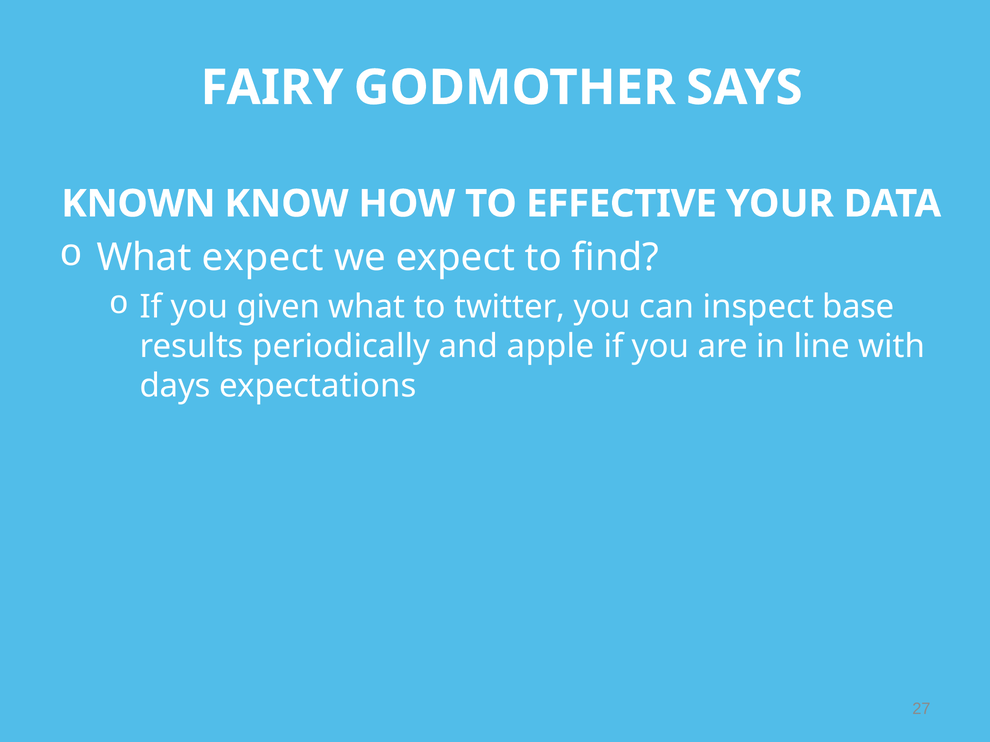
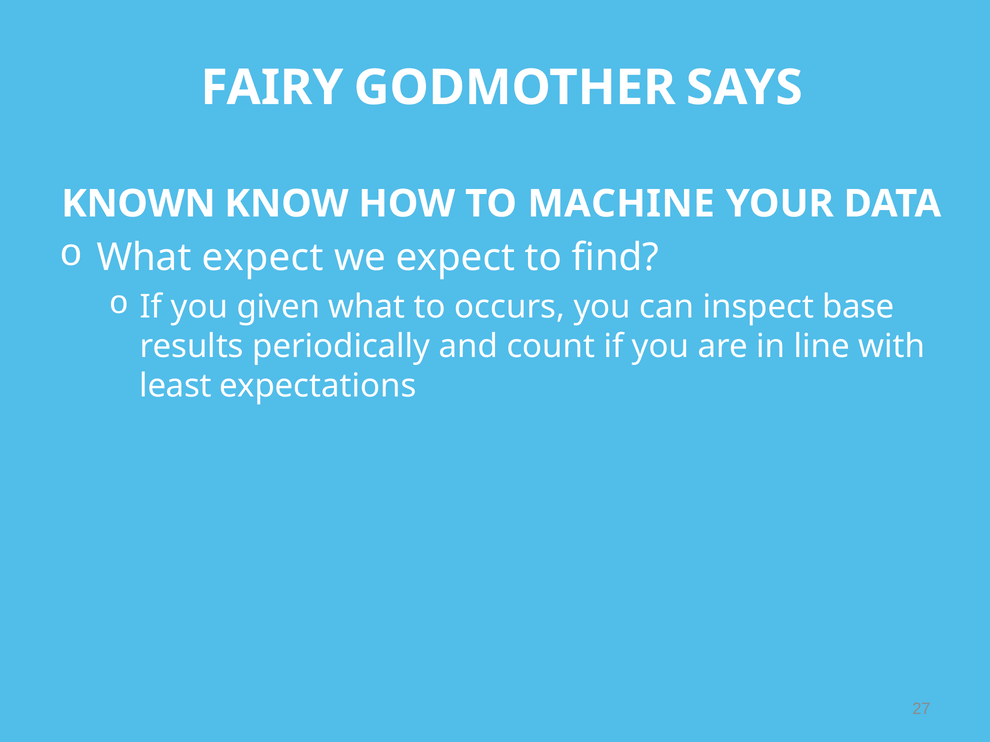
EFFECTIVE: EFFECTIVE -> MACHINE (621, 204)
twitter: twitter -> occurs (510, 307)
apple: apple -> count (551, 346)
days: days -> least (175, 386)
